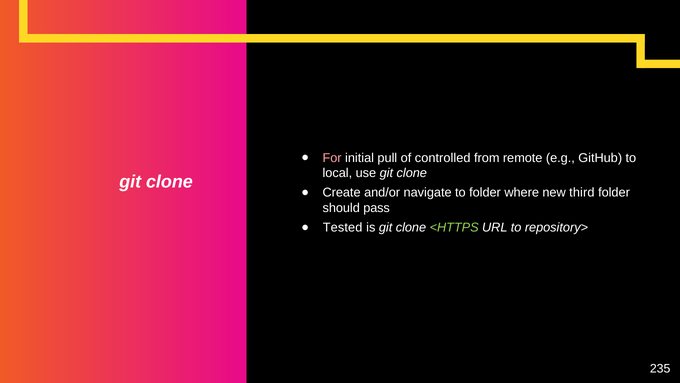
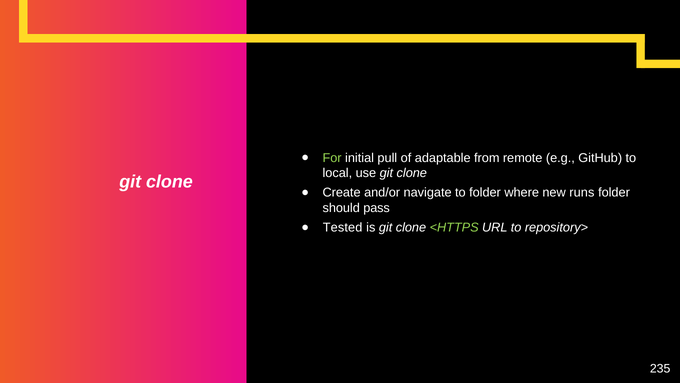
For colour: pink -> light green (332, 158)
controlled: controlled -> adaptable (443, 158)
third: third -> runs (582, 193)
